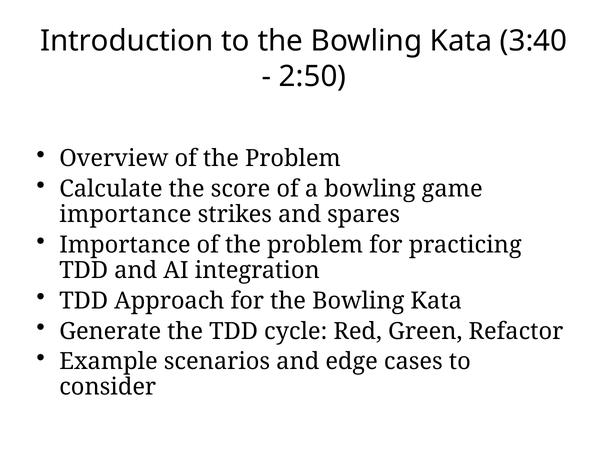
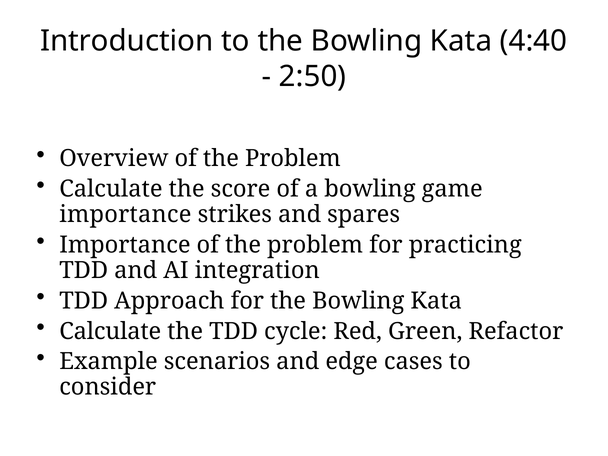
3:40: 3:40 -> 4:40 (534, 41)
Generate: Generate -> Calculate (110, 331)
